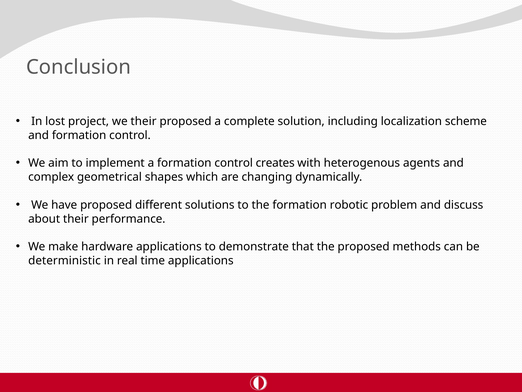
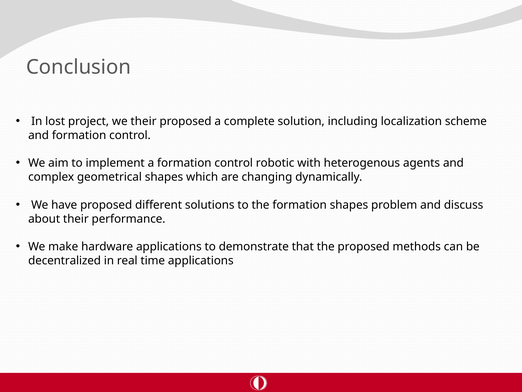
creates: creates -> robotic (275, 163)
formation robotic: robotic -> shapes (349, 205)
deterministic: deterministic -> decentralized (65, 260)
